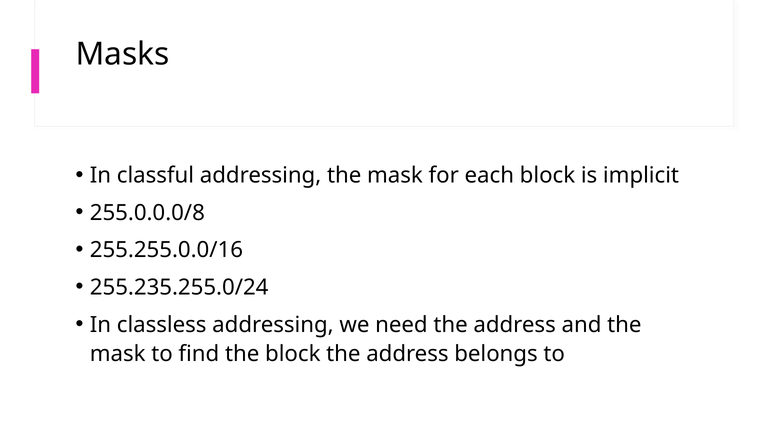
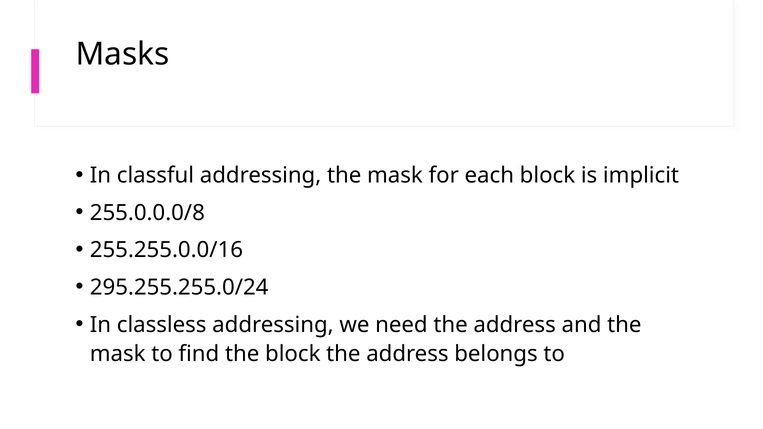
255.235.255.0/24: 255.235.255.0/24 -> 295.255.255.0/24 (179, 287)
